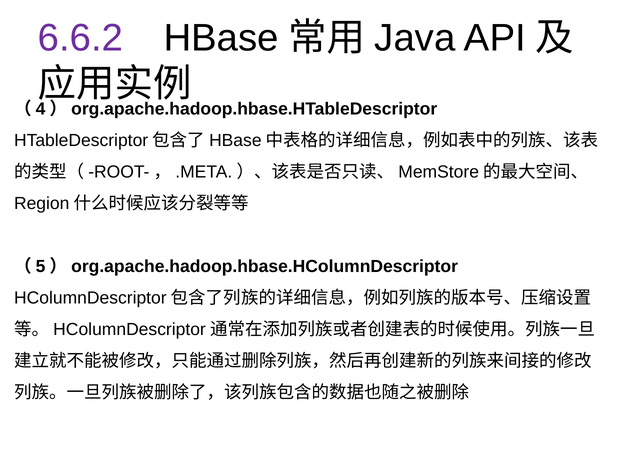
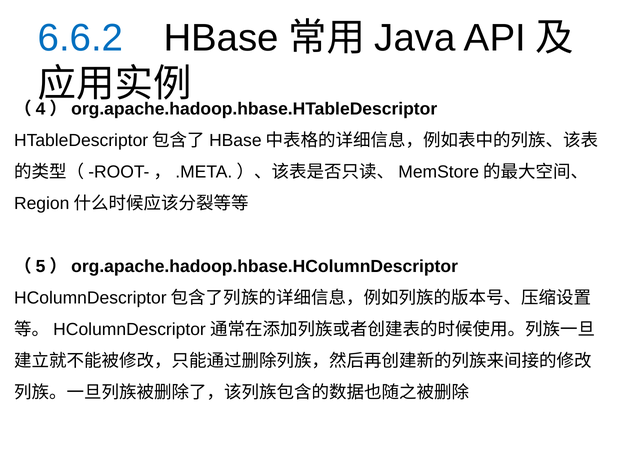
6.6.2 colour: purple -> blue (80, 38)
